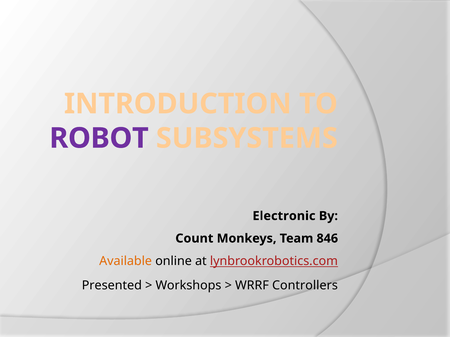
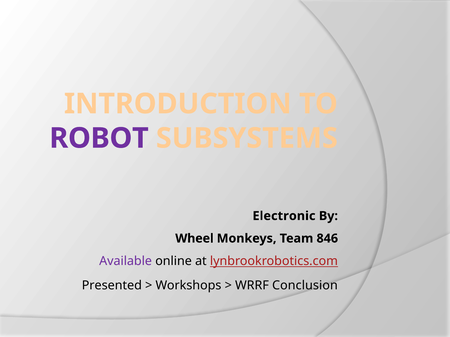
Count: Count -> Wheel (194, 239)
Available colour: orange -> purple (126, 261)
Controllers: Controllers -> Conclusion (305, 286)
